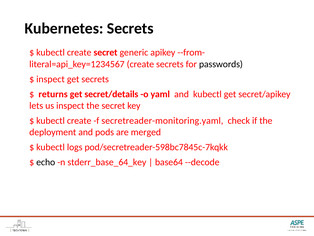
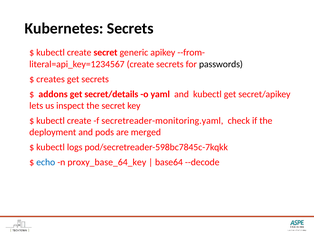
inspect: inspect -> creates (51, 79)
returns: returns -> addons (53, 94)
echo colour: black -> blue (46, 162)
stderr_base_64_key: stderr_base_64_key -> proxy_base_64_key (107, 162)
